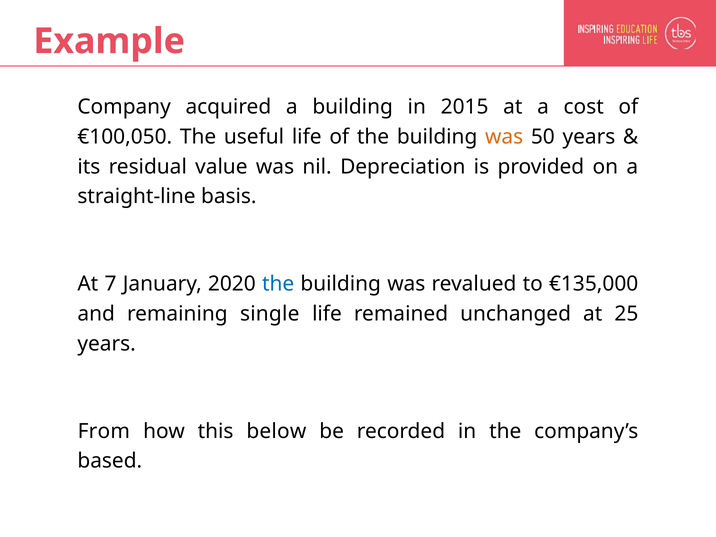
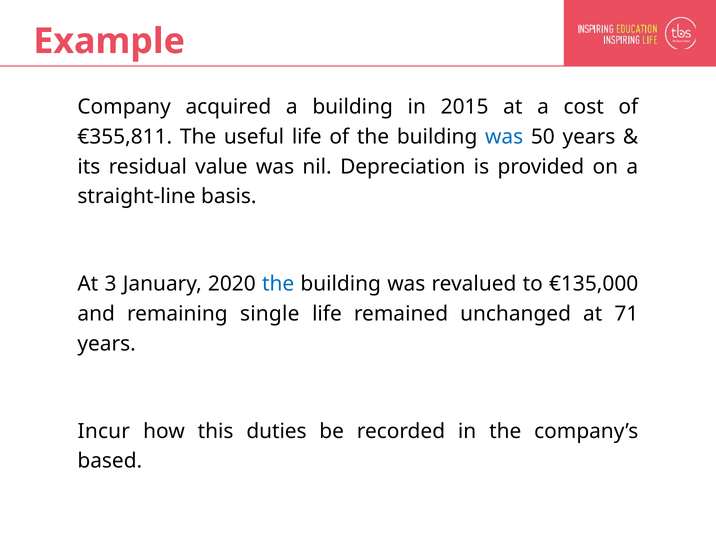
€100,050: €100,050 -> €355,811 (125, 137)
was colour: orange -> blue (504, 137)
7: 7 -> 3 (110, 284)
25: 25 -> 71 (626, 314)
From: From -> Incur (104, 431)
below: below -> duties (277, 431)
